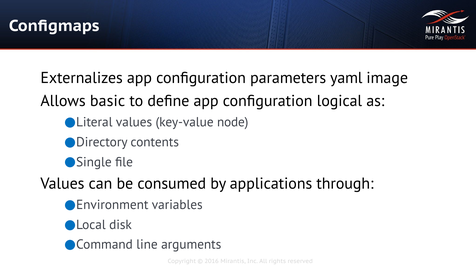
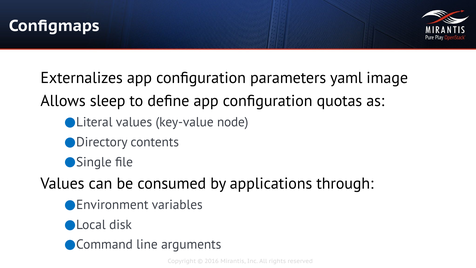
basic: basic -> sleep (108, 101)
logical: logical -> quotas (339, 101)
